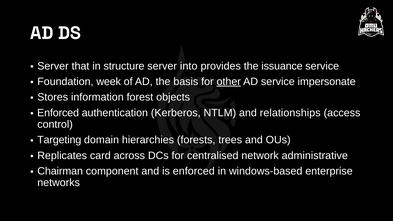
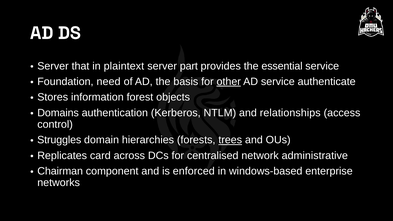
structure: structure -> plaintext (124, 66)
into: into -> part (189, 66)
issuance: issuance -> essential (282, 66)
week: week -> need (109, 82)
impersonate: impersonate -> authenticate (327, 82)
Enforced: Enforced -> Domains (58, 113)
Targeting: Targeting -> Struggles (59, 140)
trees underline: none -> present (230, 140)
